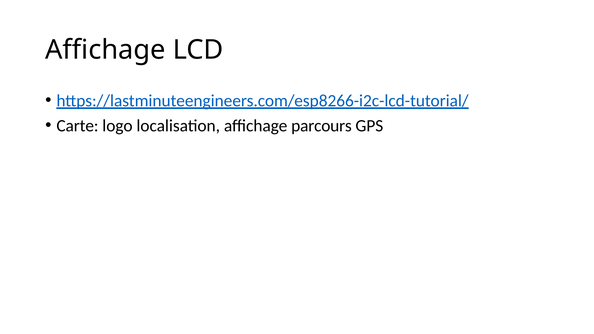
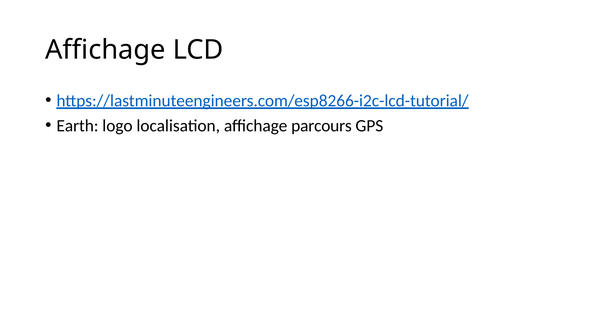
Carte: Carte -> Earth (77, 126)
